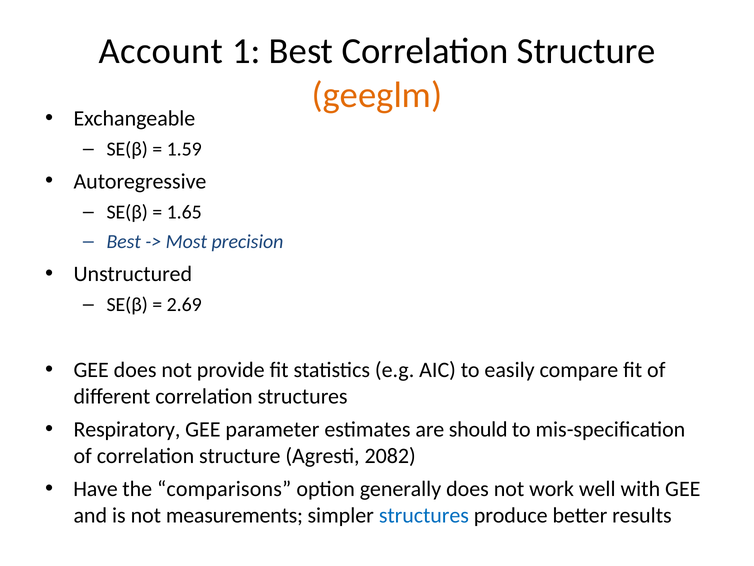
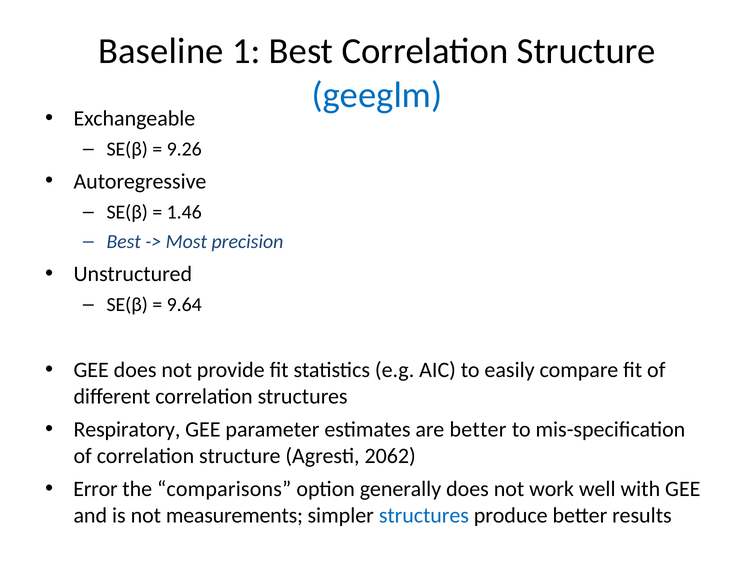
Account: Account -> Baseline (161, 51)
geeglm colour: orange -> blue (377, 95)
1.59: 1.59 -> 9.26 (184, 149)
1.65: 1.65 -> 1.46 (184, 212)
2.69: 2.69 -> 9.64 (184, 305)
are should: should -> better (478, 429)
2082: 2082 -> 2062 (390, 456)
Have: Have -> Error (96, 489)
